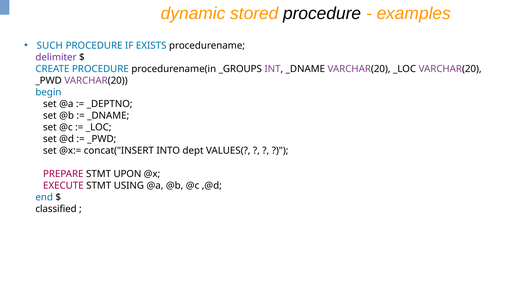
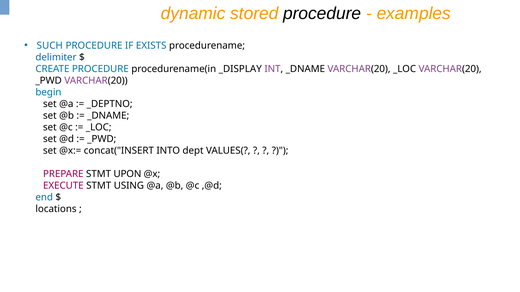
delimiter colour: purple -> blue (56, 57)
_GROUPS: _GROUPS -> _DISPLAY (240, 69)
classified: classified -> locations (56, 209)
